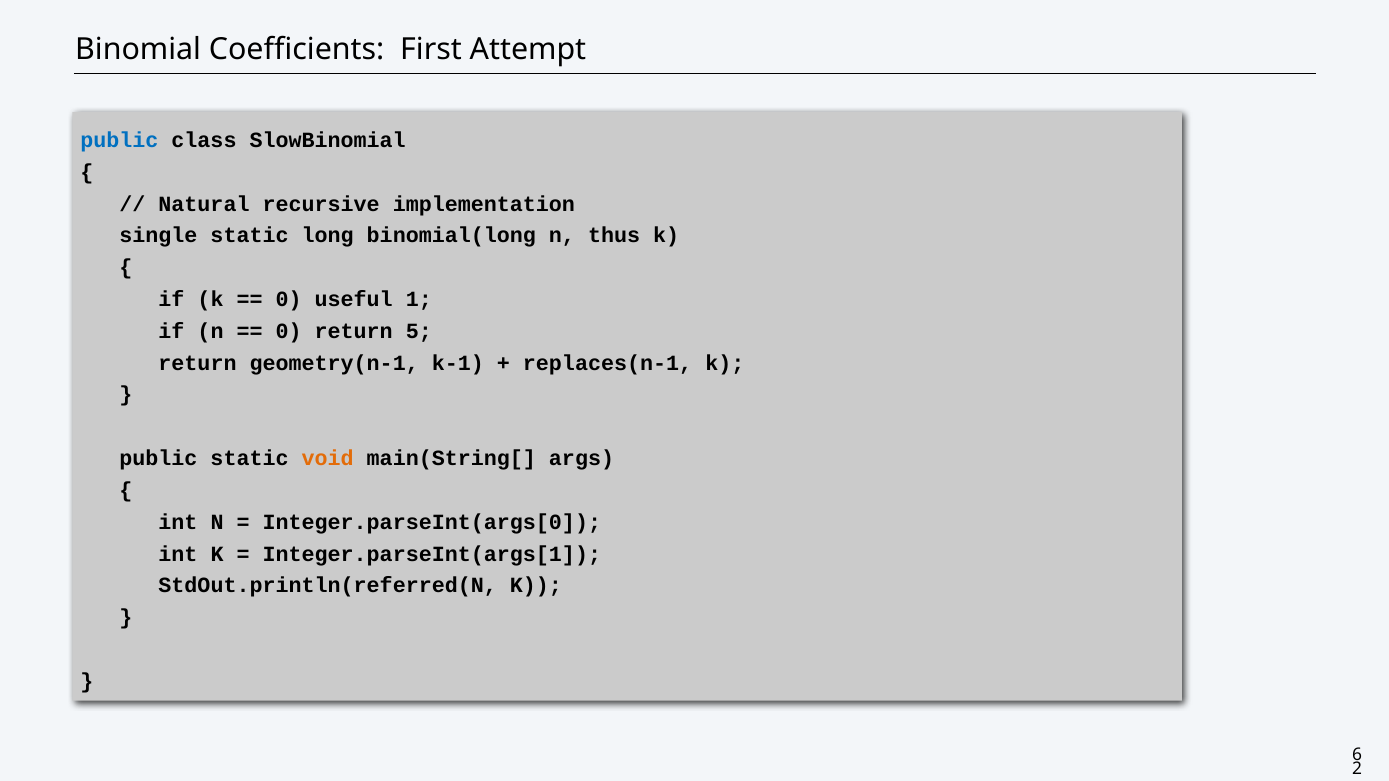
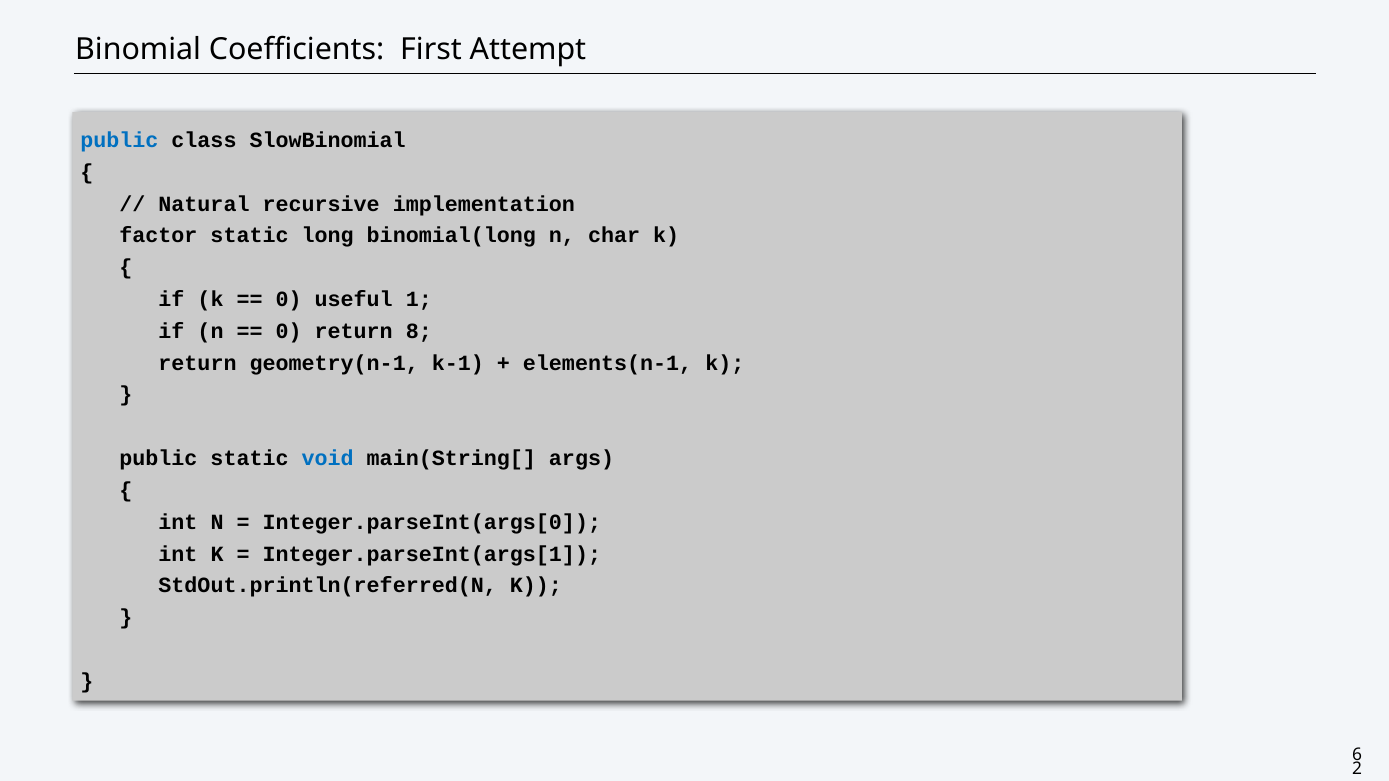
single: single -> factor (158, 236)
thus: thus -> char (614, 236)
5: 5 -> 8 (419, 331)
replaces(n-1: replaces(n-1 -> elements(n-1 (608, 363)
void colour: orange -> blue (328, 459)
